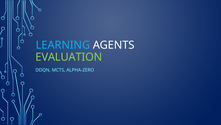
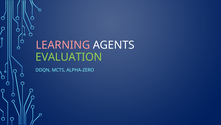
LEARNING colour: light blue -> pink (63, 45)
